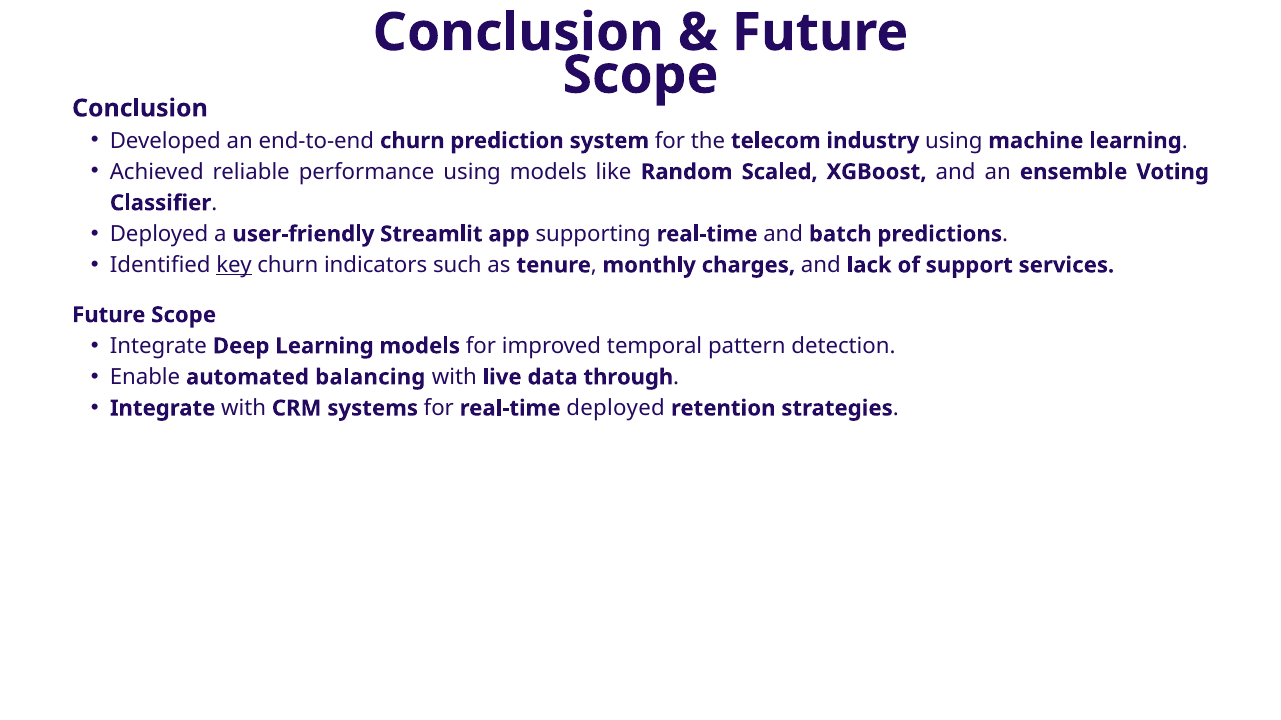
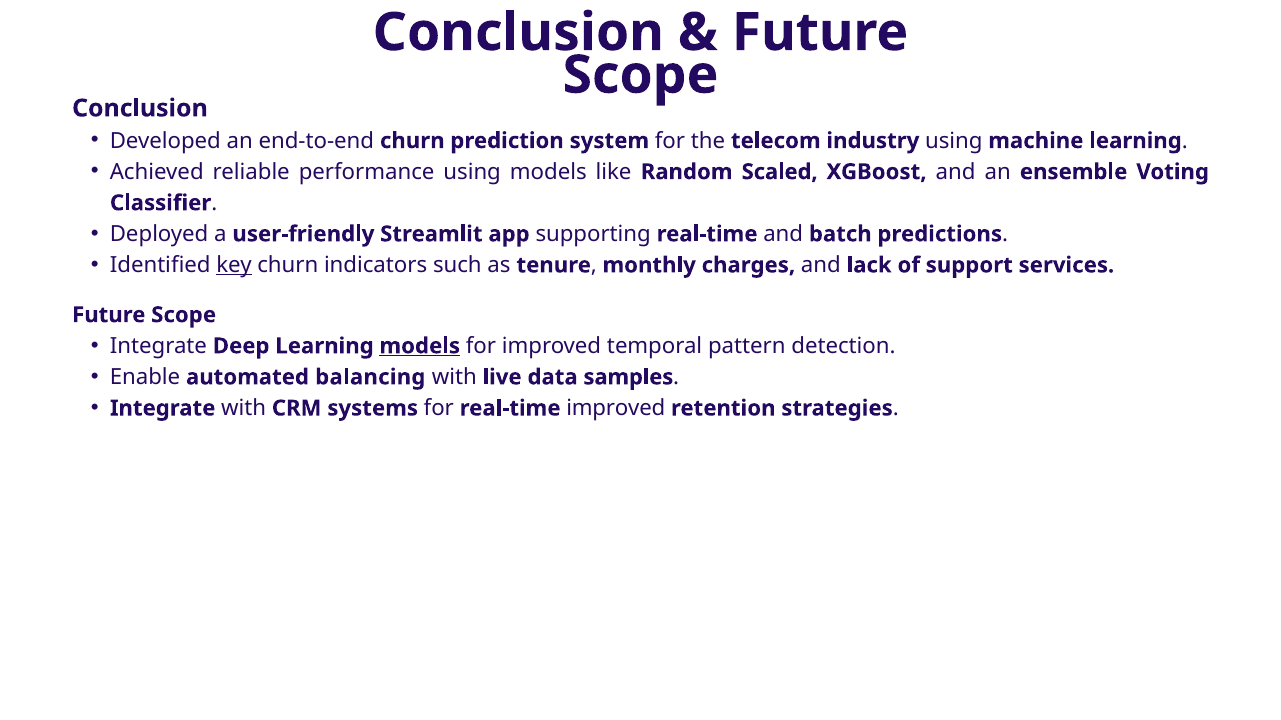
models underline: none -> present (420, 346)
through: through -> samples (628, 377)
real-time deployed: deployed -> improved (616, 409)
